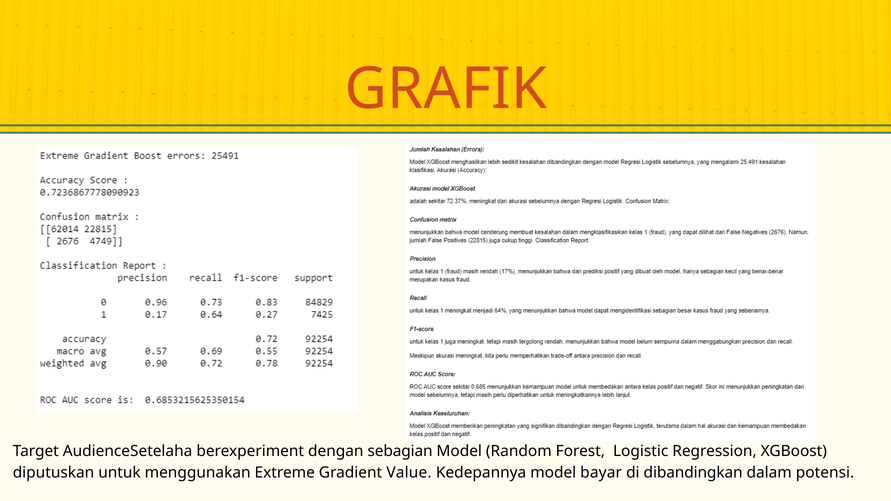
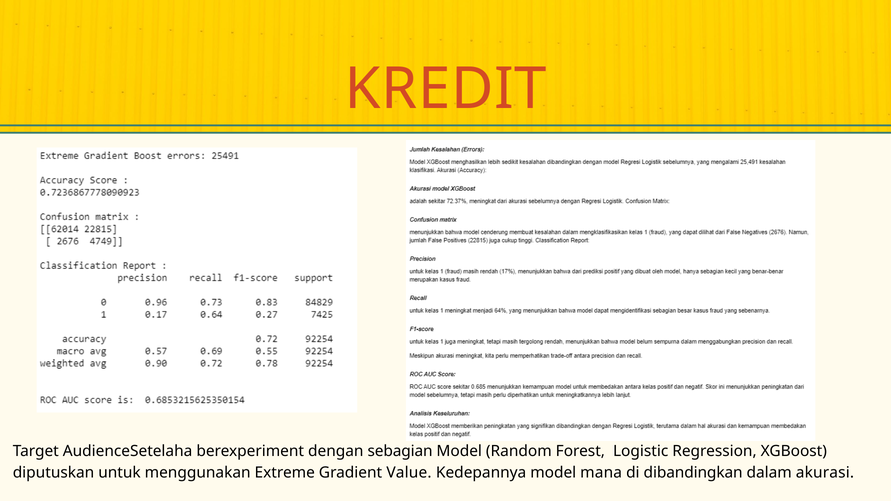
GRAFIK: GRAFIK -> KREDIT (446, 89)
bayar: bayar -> mana (601, 473)
potensi: potensi -> akurasi (825, 473)
